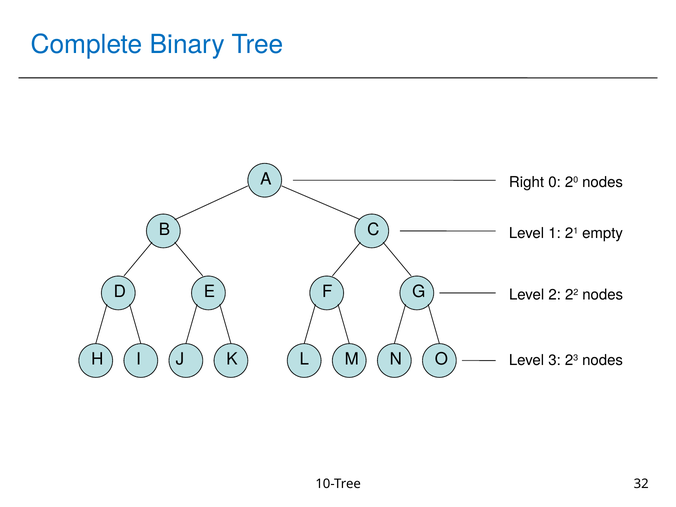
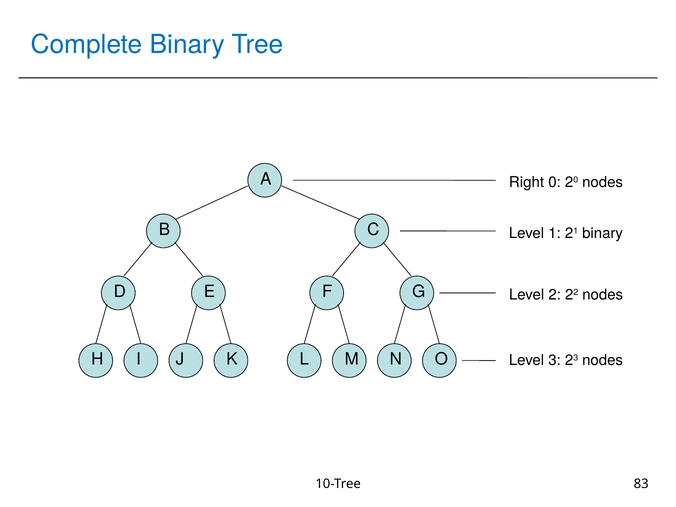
21 empty: empty -> binary (603, 233)
32: 32 -> 83 (641, 484)
